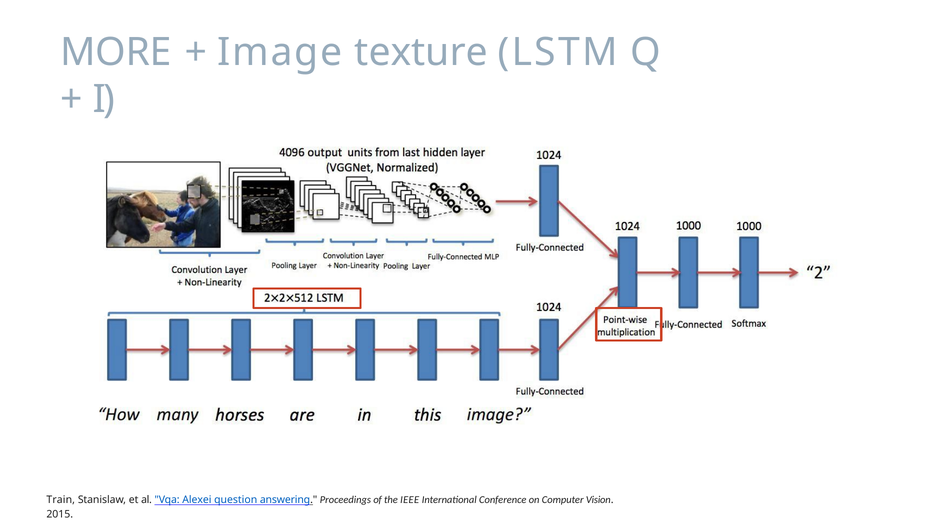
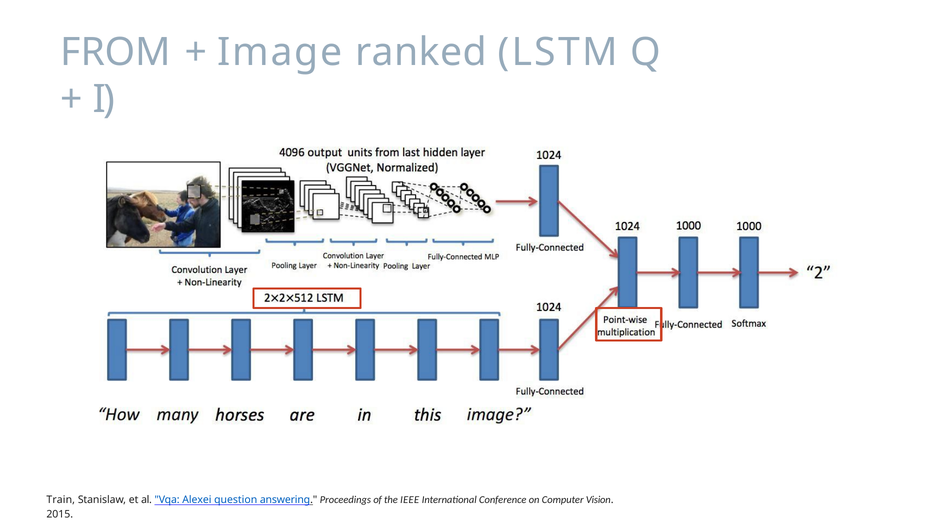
MORE: MORE -> FROM (116, 52)
texture: texture -> ranked (421, 52)
